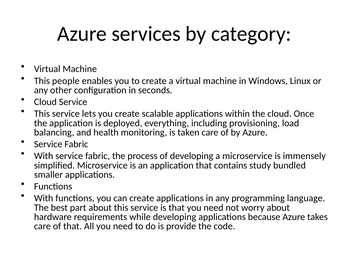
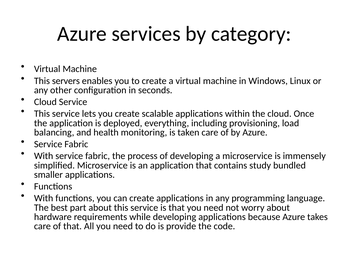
people: people -> servers (66, 81)
